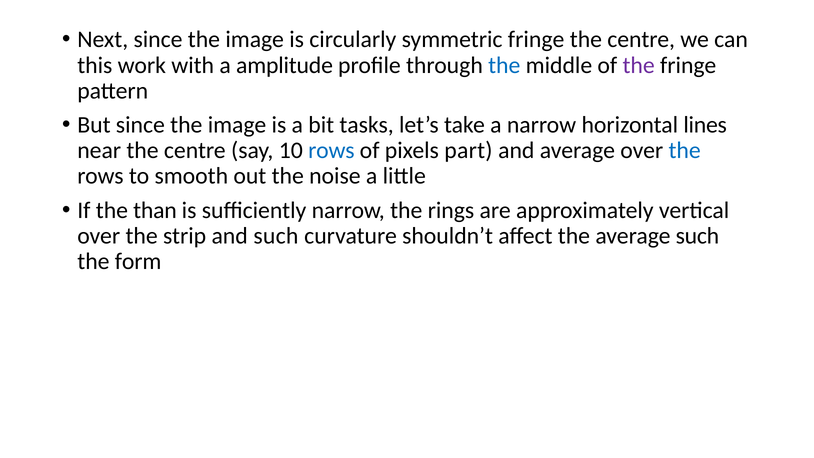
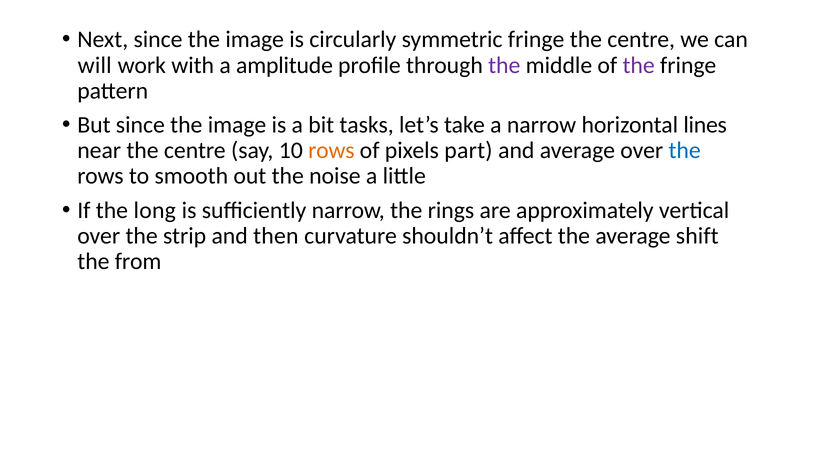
this: this -> will (95, 65)
the colour: blue -> purple (504, 65)
rows colour: blue -> orange (331, 150)
than: than -> long (155, 210)
and such: such -> then (276, 236)
average such: such -> shift (697, 236)
form: form -> from (138, 261)
